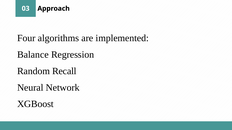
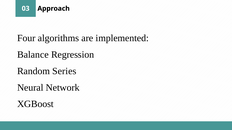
Recall: Recall -> Series (64, 71)
